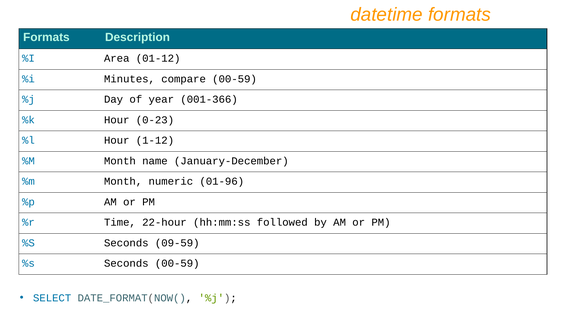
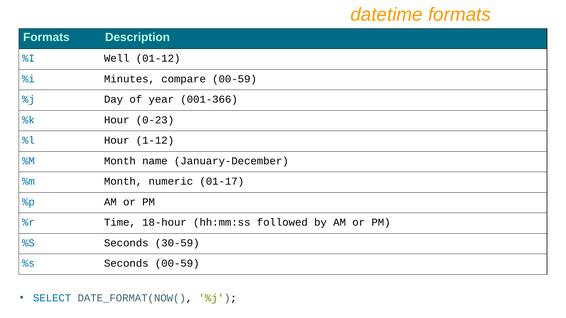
Area: Area -> Well (117, 59)
01-96: 01-96 -> 01-17 (222, 182)
22-hour: 22-hour -> 18-hour (164, 223)
09-59: 09-59 -> 30-59 (177, 243)
